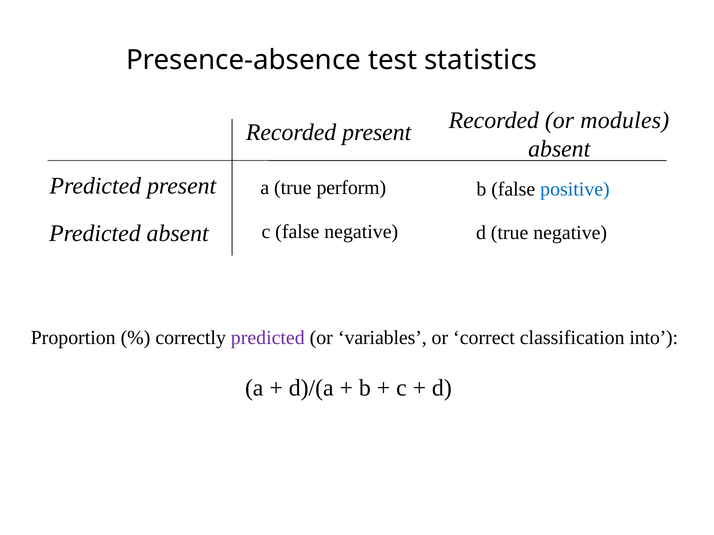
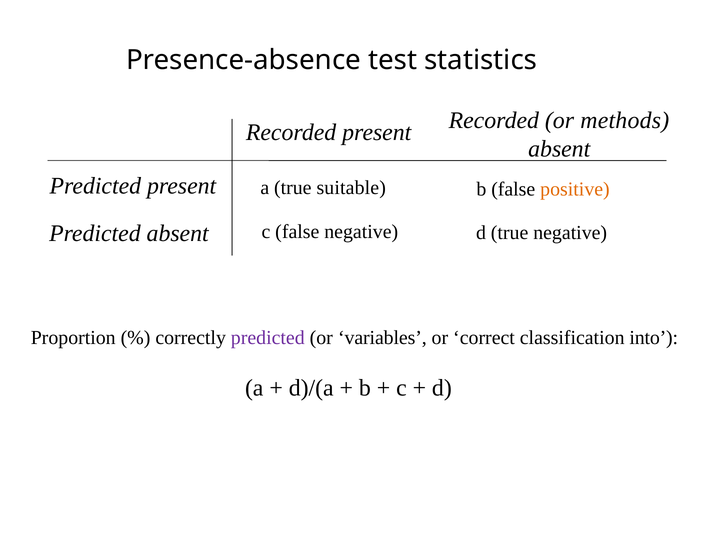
modules: modules -> methods (625, 121)
perform: perform -> suitable (351, 188)
positive colour: blue -> orange (575, 189)
